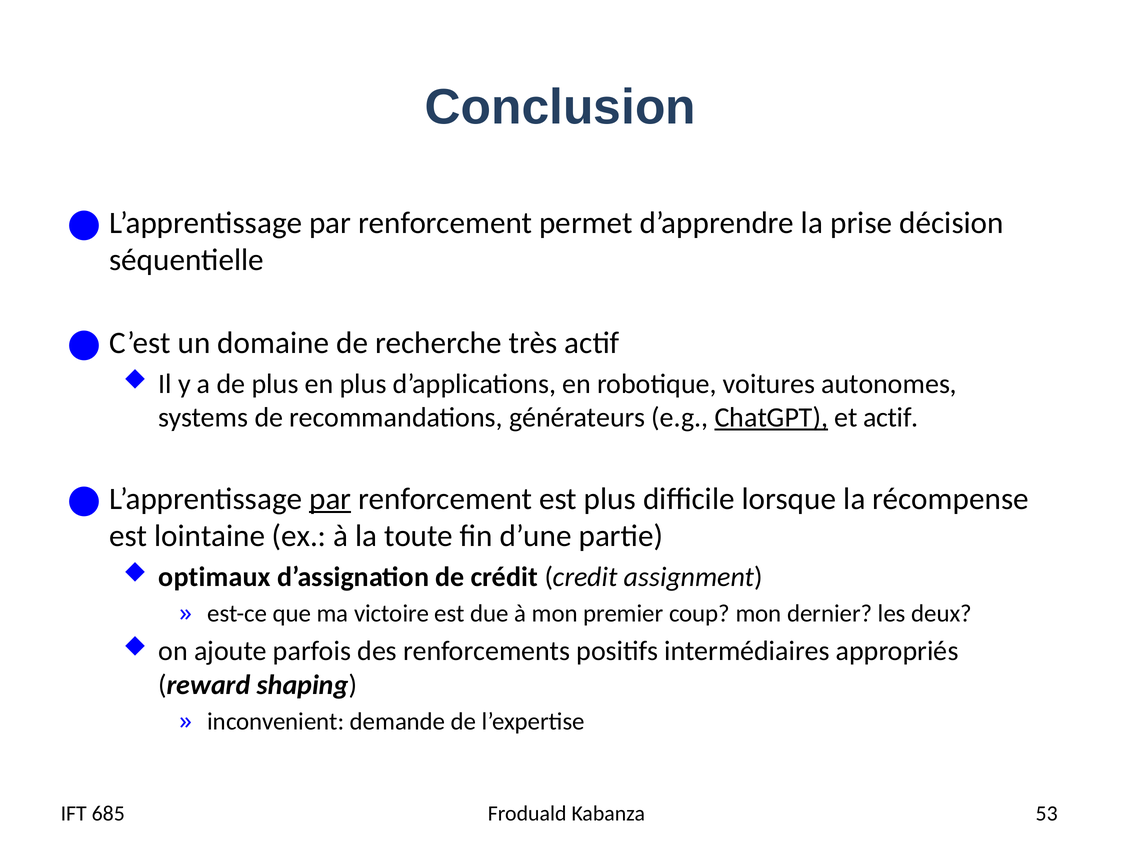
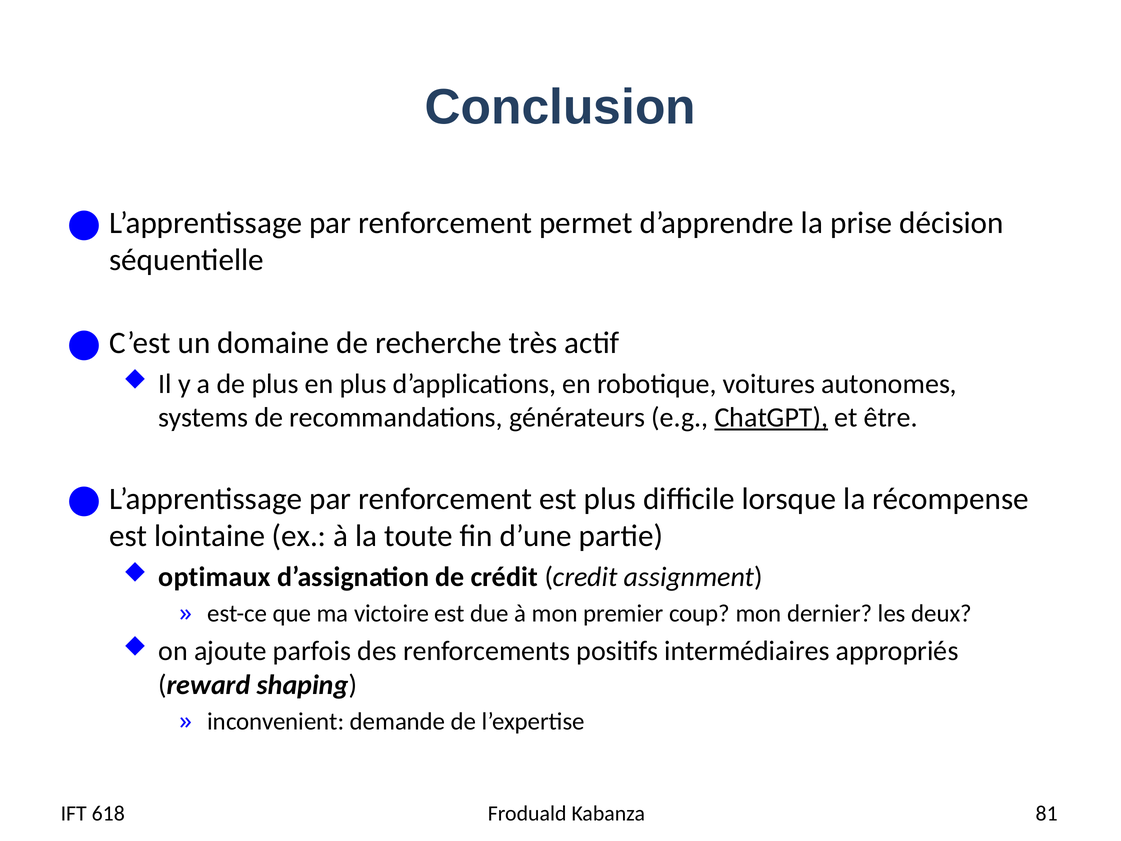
et actif: actif -> être (891, 417)
par underline: present -> none (330, 499)
685: 685 -> 618 (108, 813)
53: 53 -> 81 (1047, 813)
